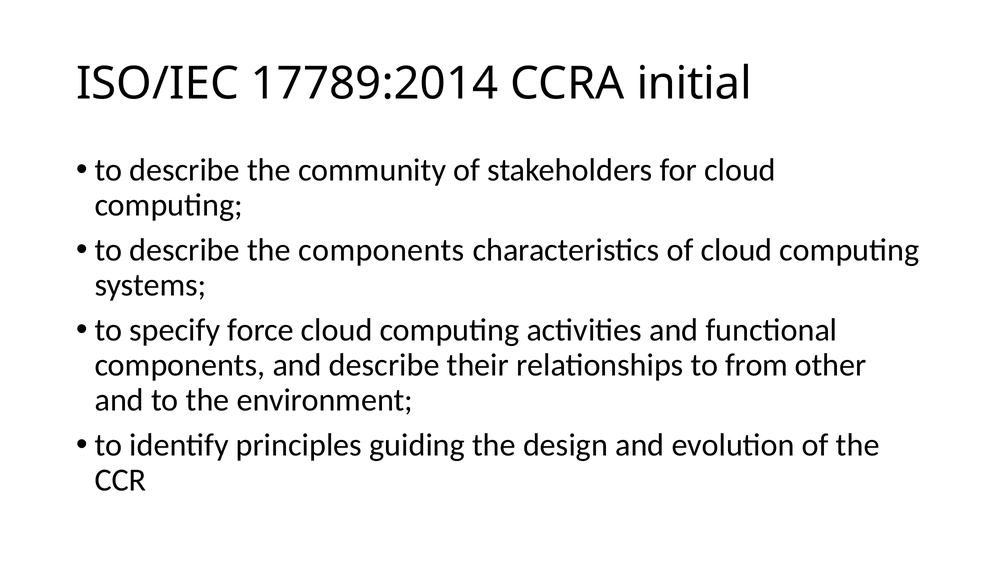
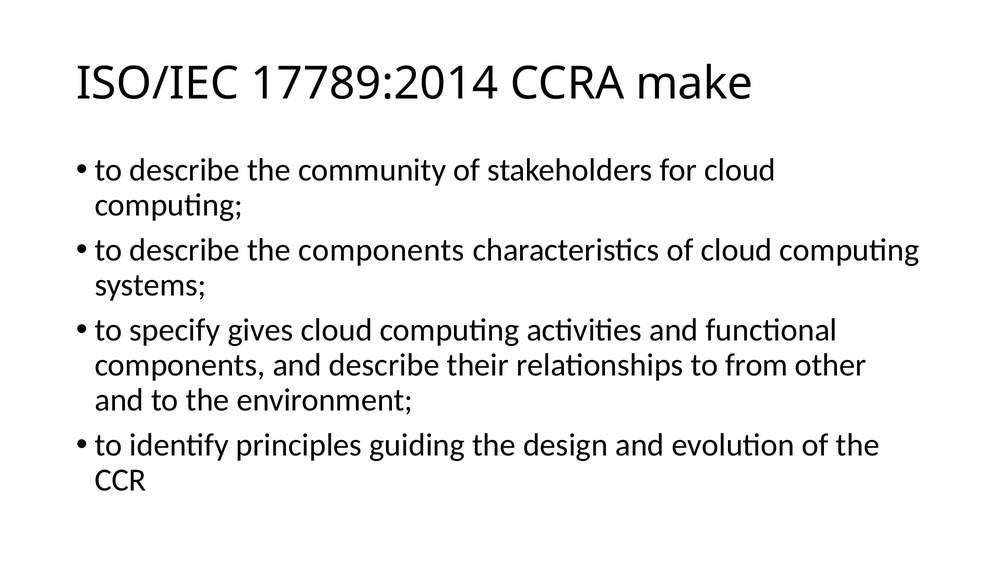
initial: initial -> make (694, 84)
force: force -> gives (260, 330)
